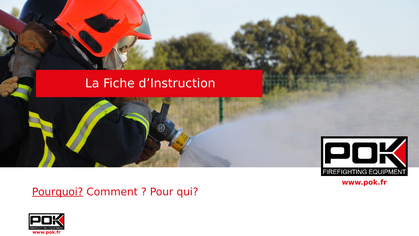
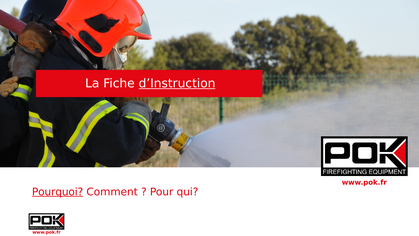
d’Instruction underline: none -> present (177, 83)
